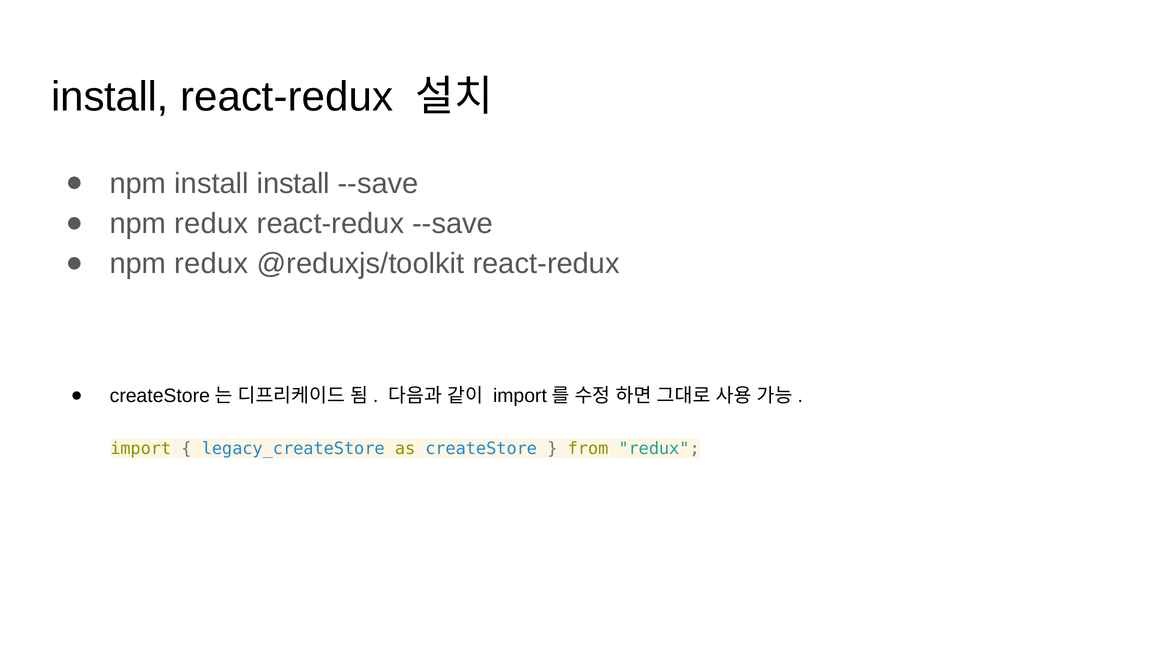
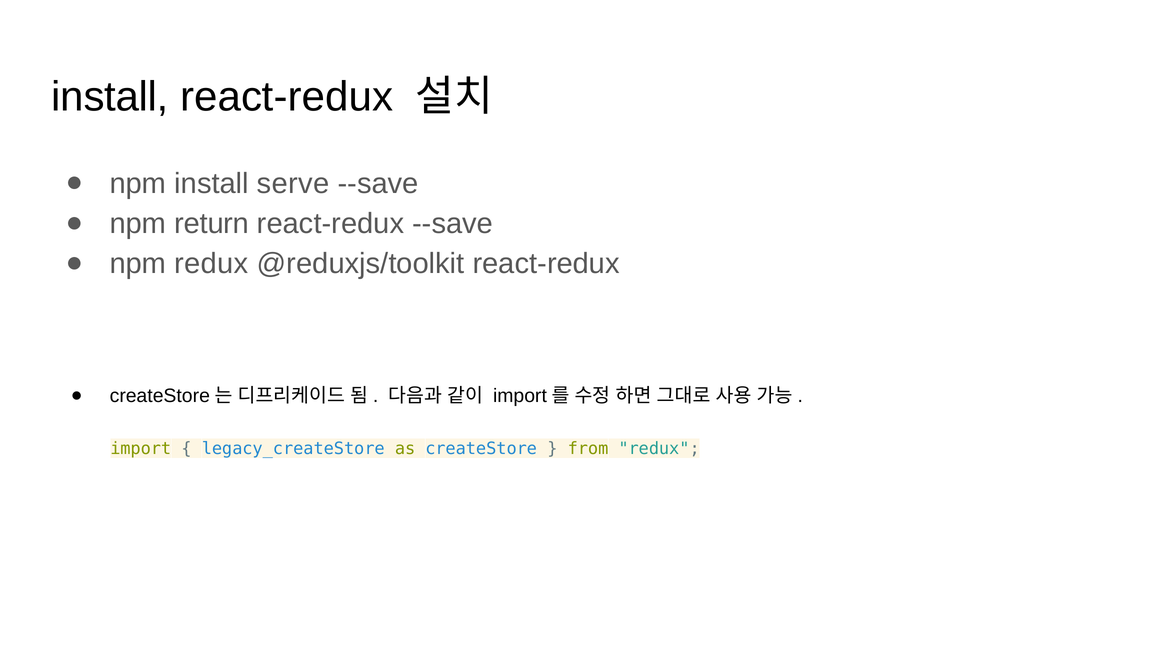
install install: install -> serve (293, 183)
redux: redux -> return (212, 224)
